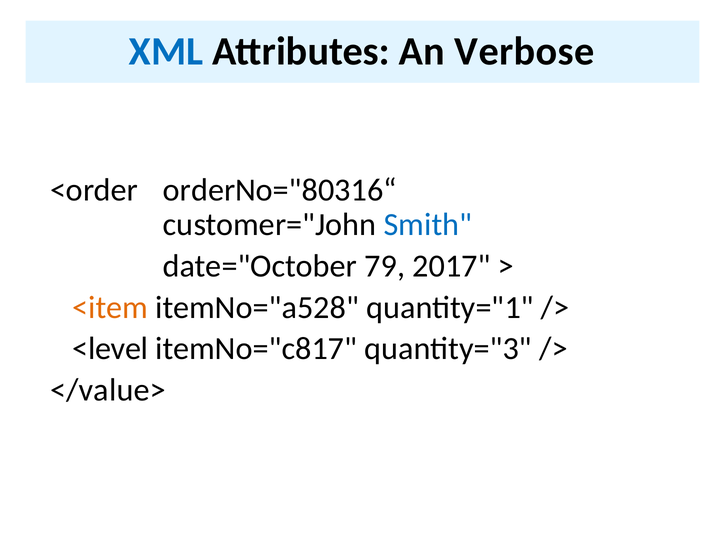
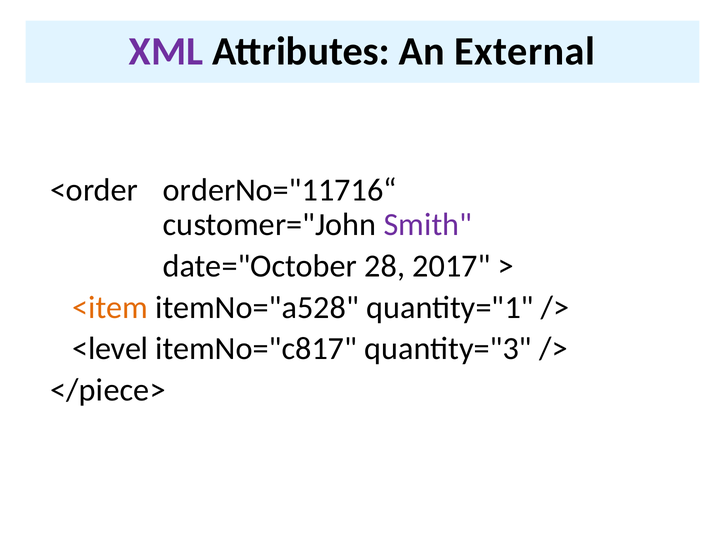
XML colour: blue -> purple (166, 51)
Verbose: Verbose -> External (525, 51)
orderNo="80316“: orderNo="80316“ -> orderNo="11716“ (280, 190)
Smith colour: blue -> purple (428, 225)
79: 79 -> 28 (385, 266)
</value>: </value> -> </piece> (108, 390)
